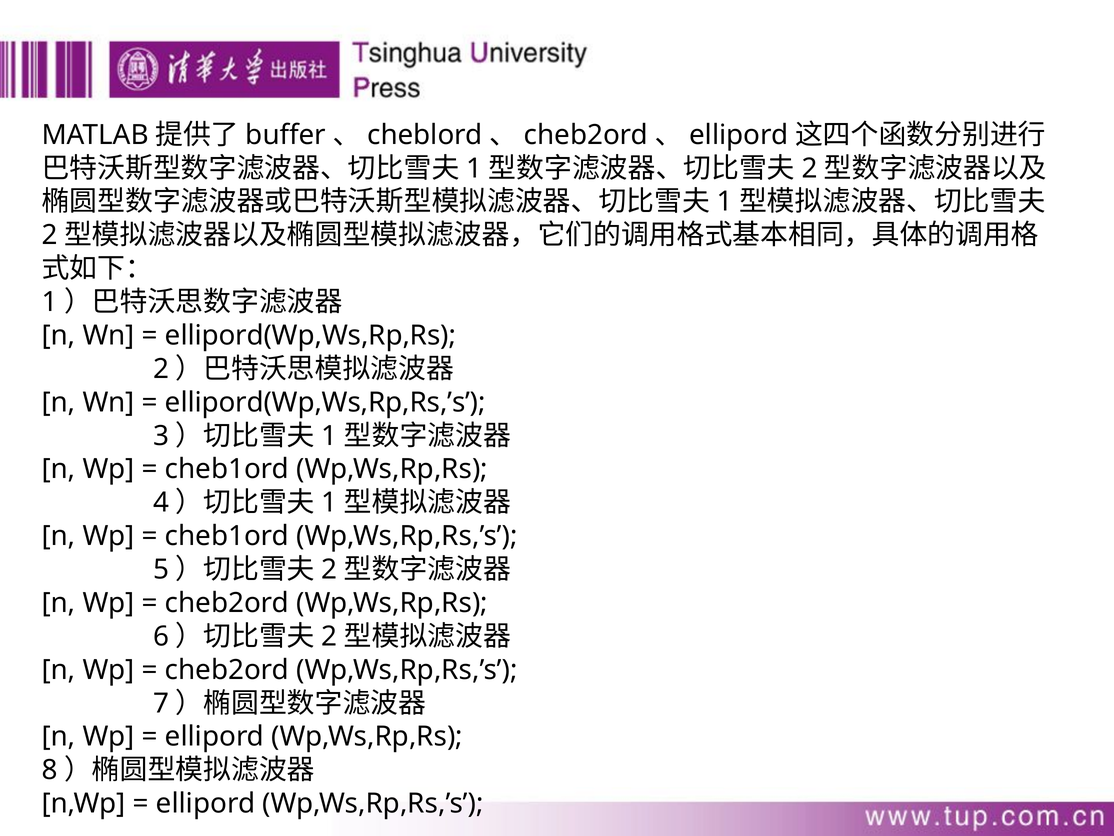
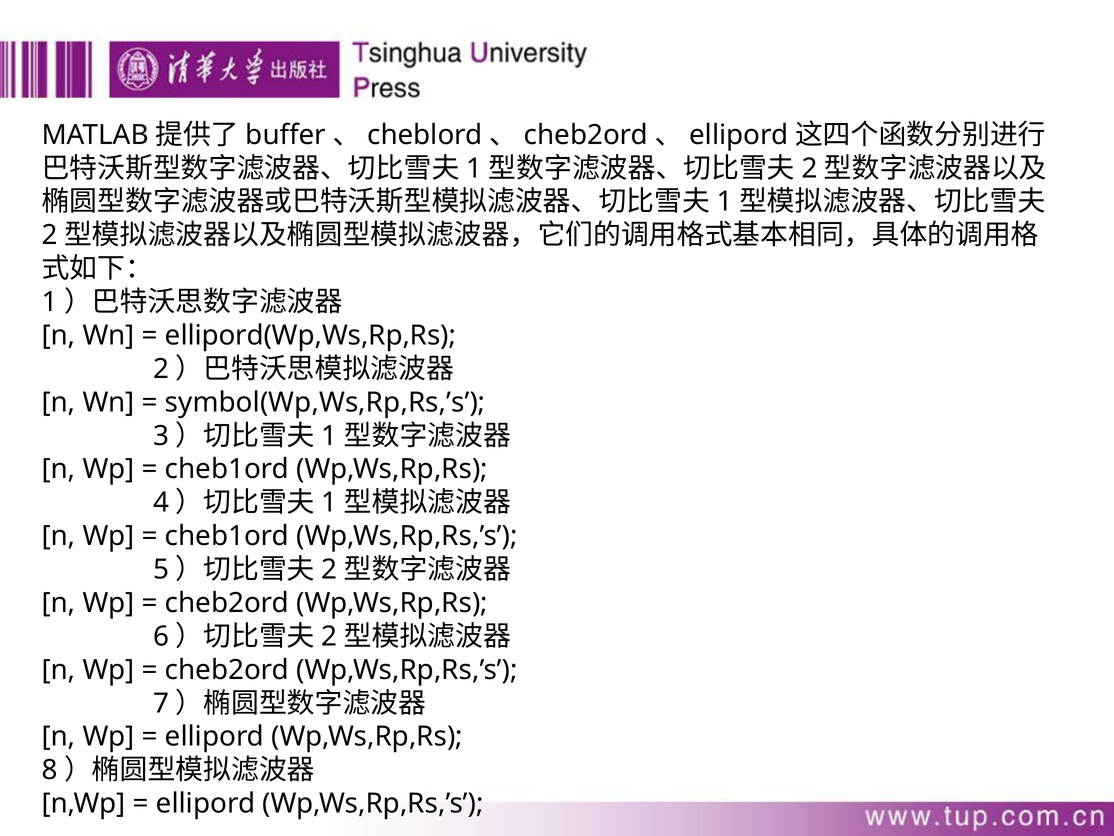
ellipord(Wp,Ws,Rp,Rs,’s: ellipord(Wp,Ws,Rp,Rs,’s -> symbol(Wp,Ws,Rp,Rs,’s (325, 402)
